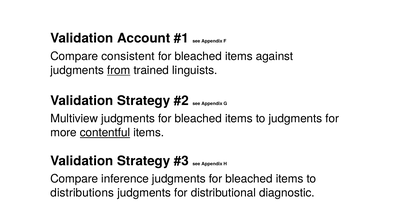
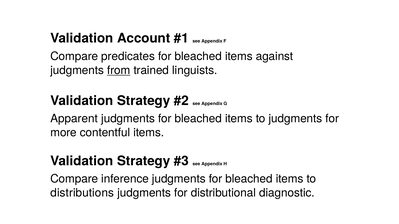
consistent: consistent -> predicates (128, 56)
Multiview: Multiview -> Apparent (74, 119)
contentful underline: present -> none (105, 133)
